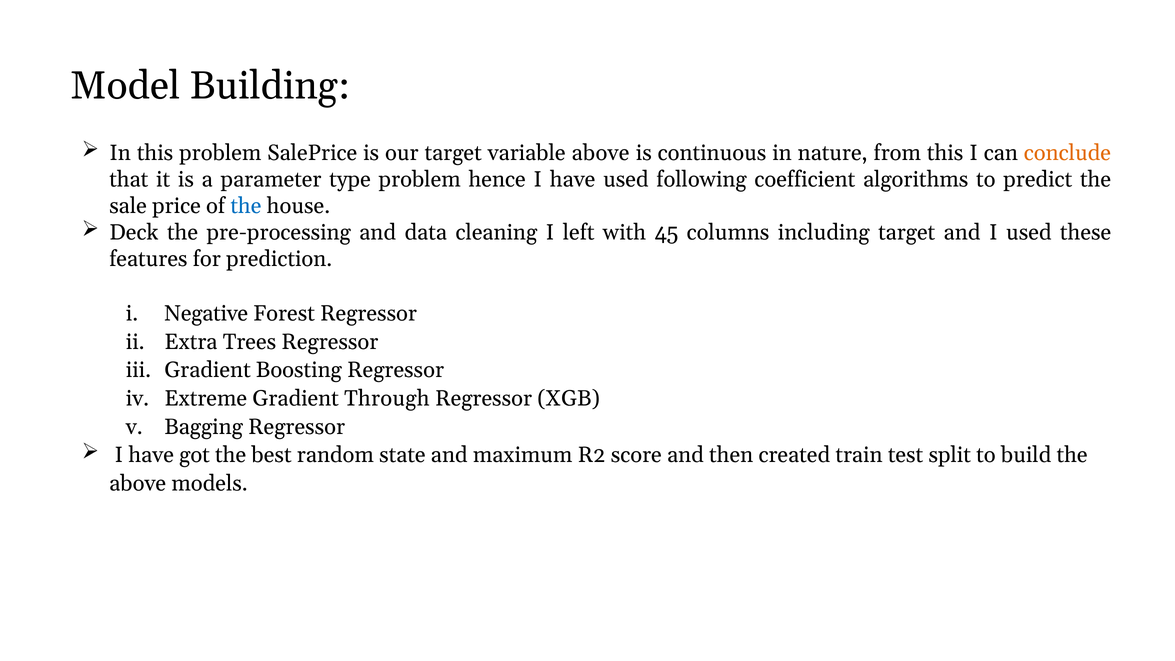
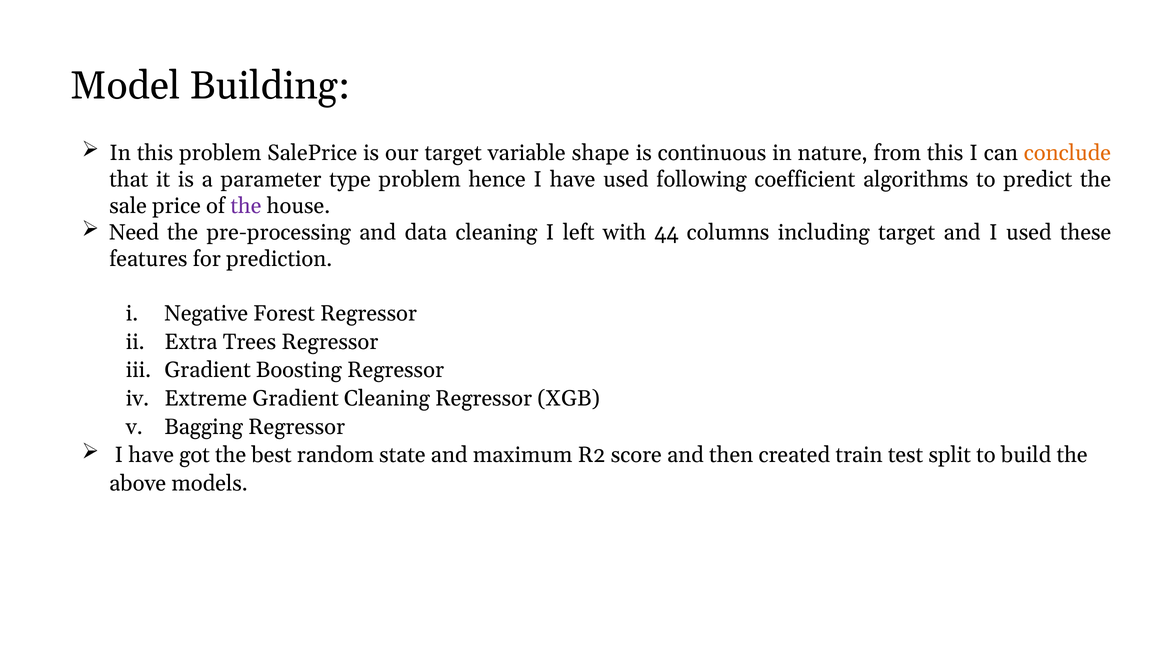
variable above: above -> shape (601, 153)
the colour: blue -> purple (246, 206)
Deck: Deck -> Need (134, 232)
45: 45 -> 44 (666, 232)
Gradient Through: Through -> Cleaning (387, 398)
